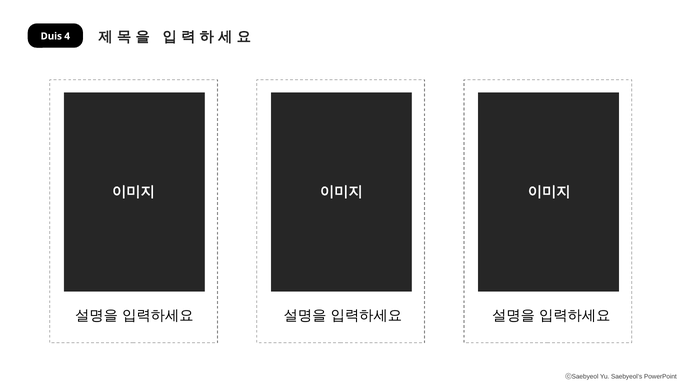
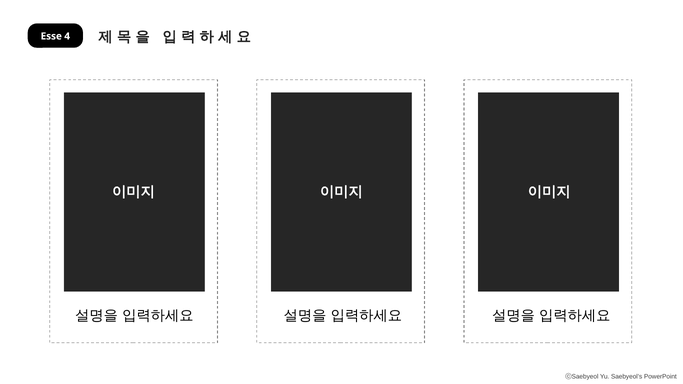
Duis: Duis -> Esse (51, 36)
